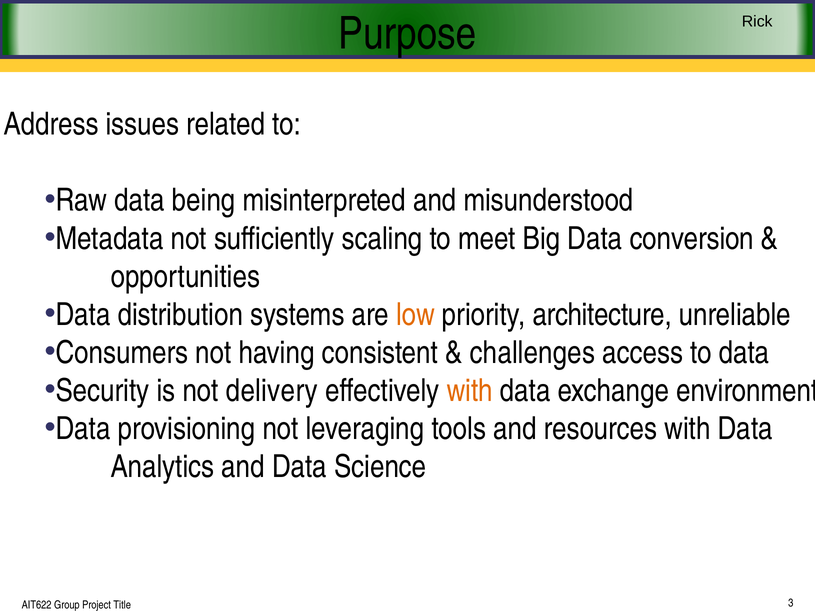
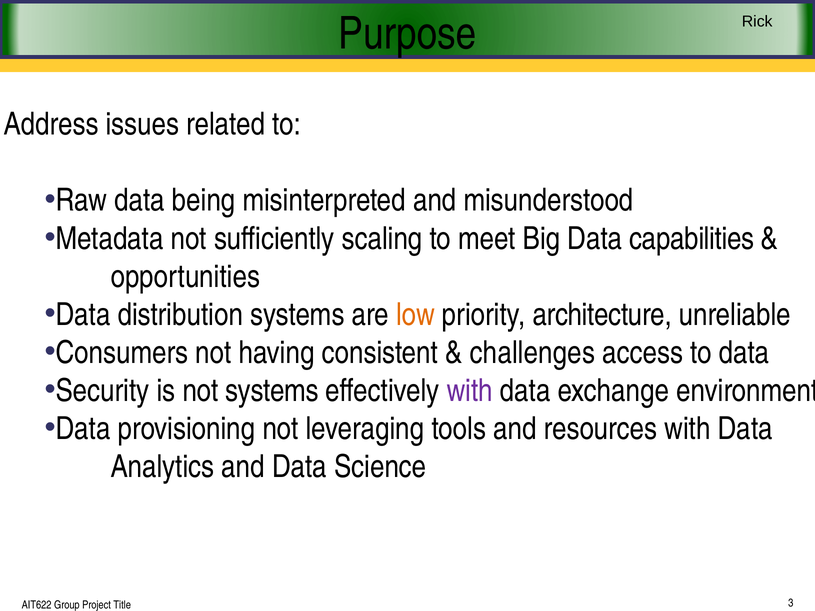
conversion: conversion -> capabilities (692, 239)
not delivery: delivery -> systems (272, 391)
with colour: orange -> purple (470, 391)
